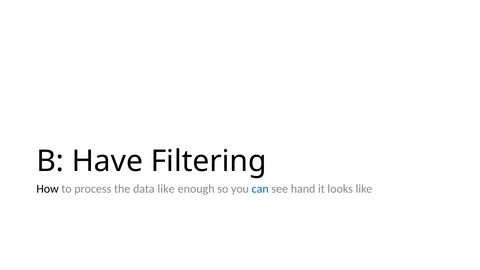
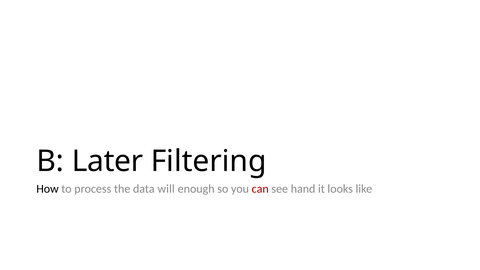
Have: Have -> Later (107, 161)
data like: like -> will (166, 189)
can colour: blue -> red (260, 189)
